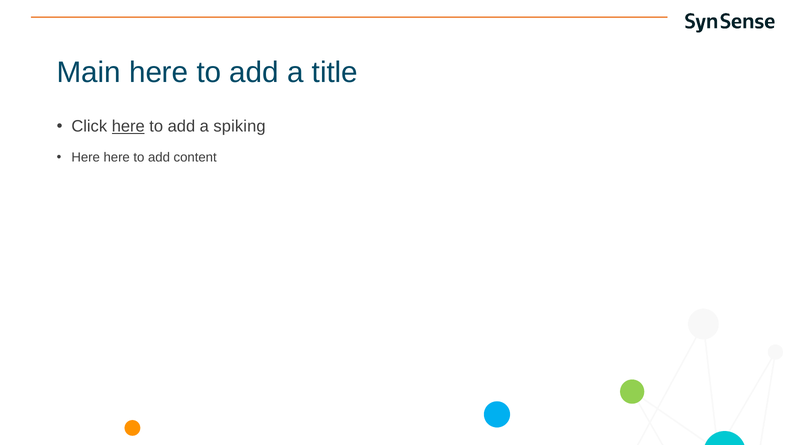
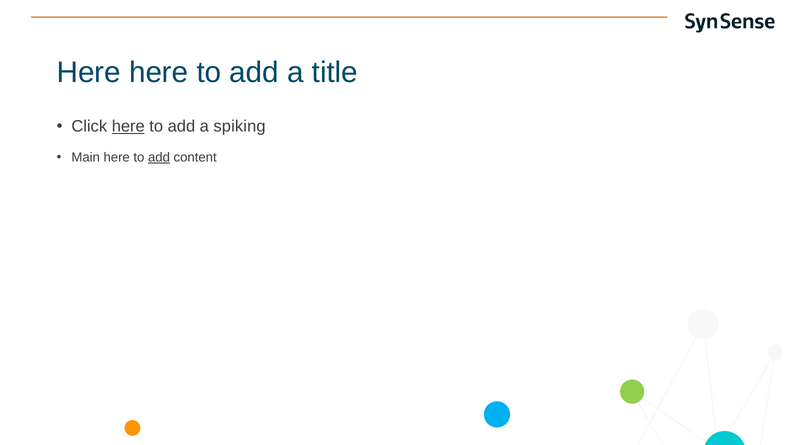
Main: Main -> Here (89, 72)
Here: Here -> Main (86, 157)
add underline: none -> present (159, 157)
